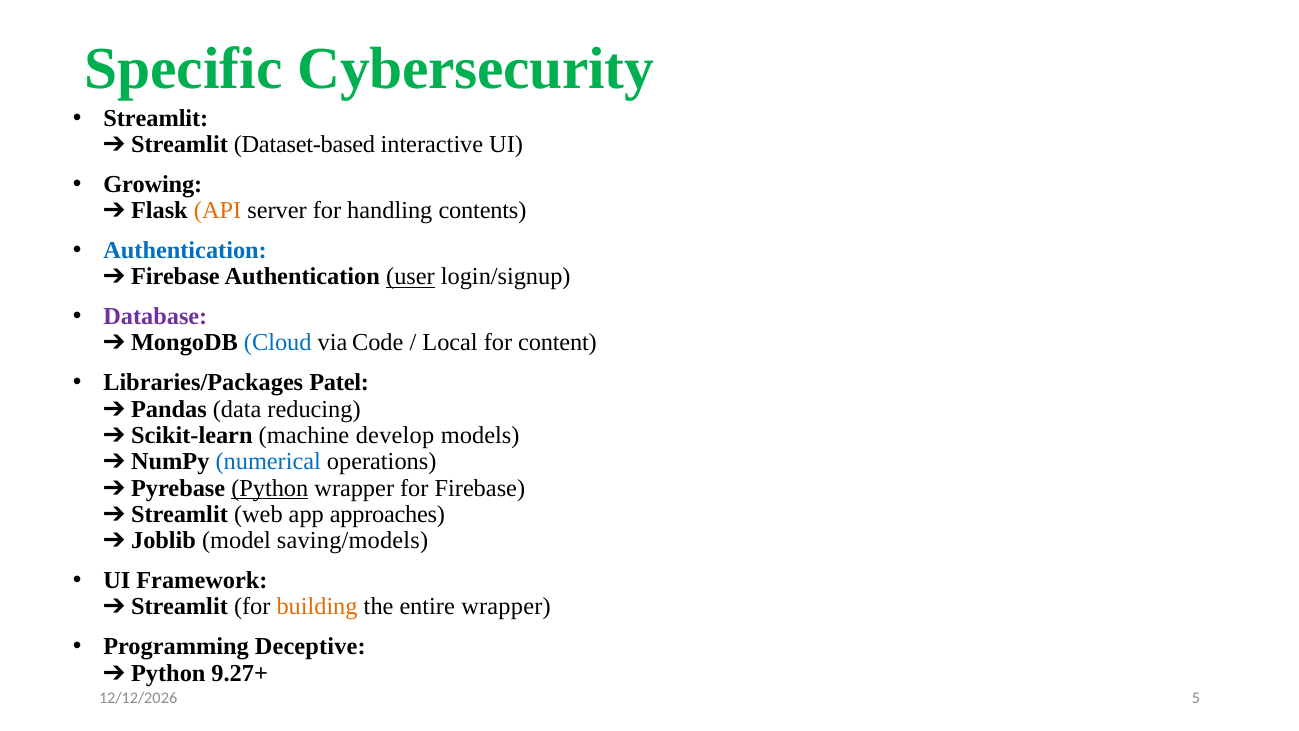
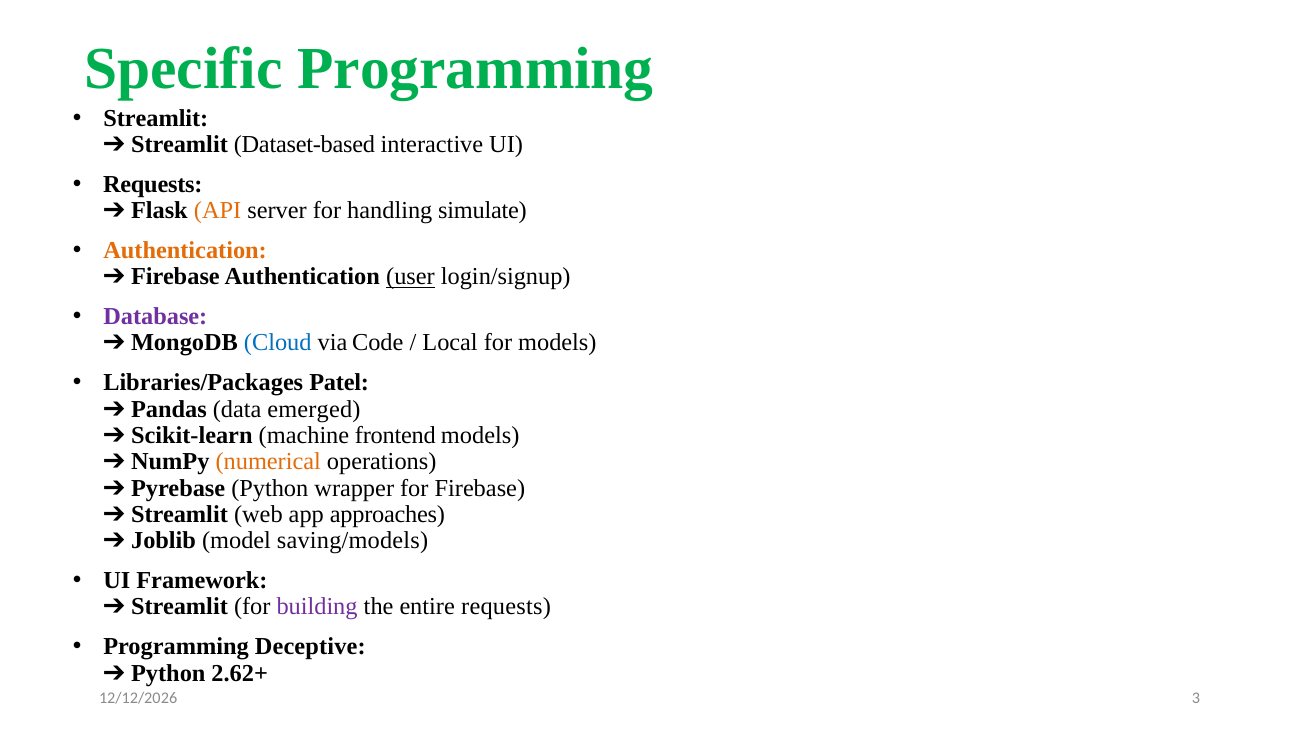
Specific Cybersecurity: Cybersecurity -> Programming (476, 69)
Growing: Growing -> Requests (153, 184)
contents: contents -> simulate (483, 210)
Authentication colour: blue -> orange (185, 250)
for content: content -> models (557, 343)
reducing: reducing -> emerged (314, 409)
develop: develop -> frontend (395, 435)
numerical colour: blue -> orange (268, 462)
Python underline: present -> none (270, 488)
building colour: orange -> purple (317, 607)
entire wrapper: wrapper -> requests (506, 607)
9.27+: 9.27+ -> 2.62+ (240, 673)
5: 5 -> 3 (1196, 698)
